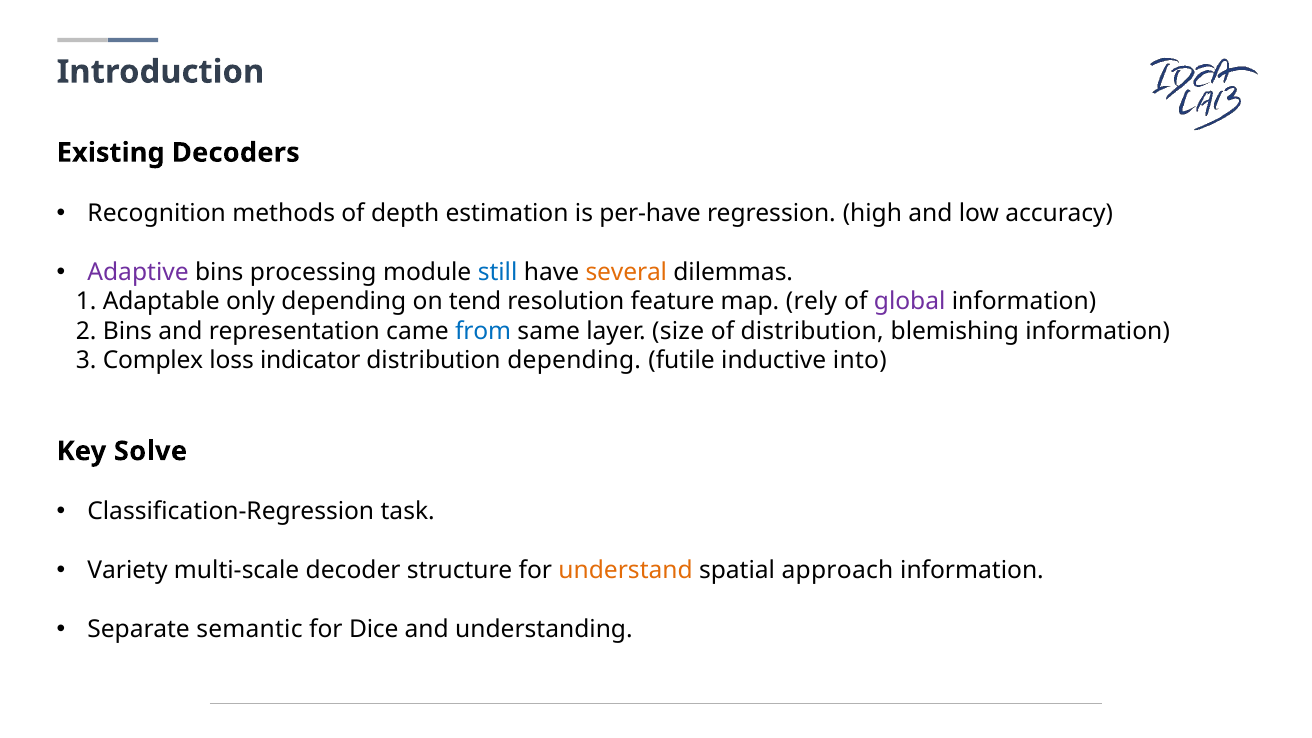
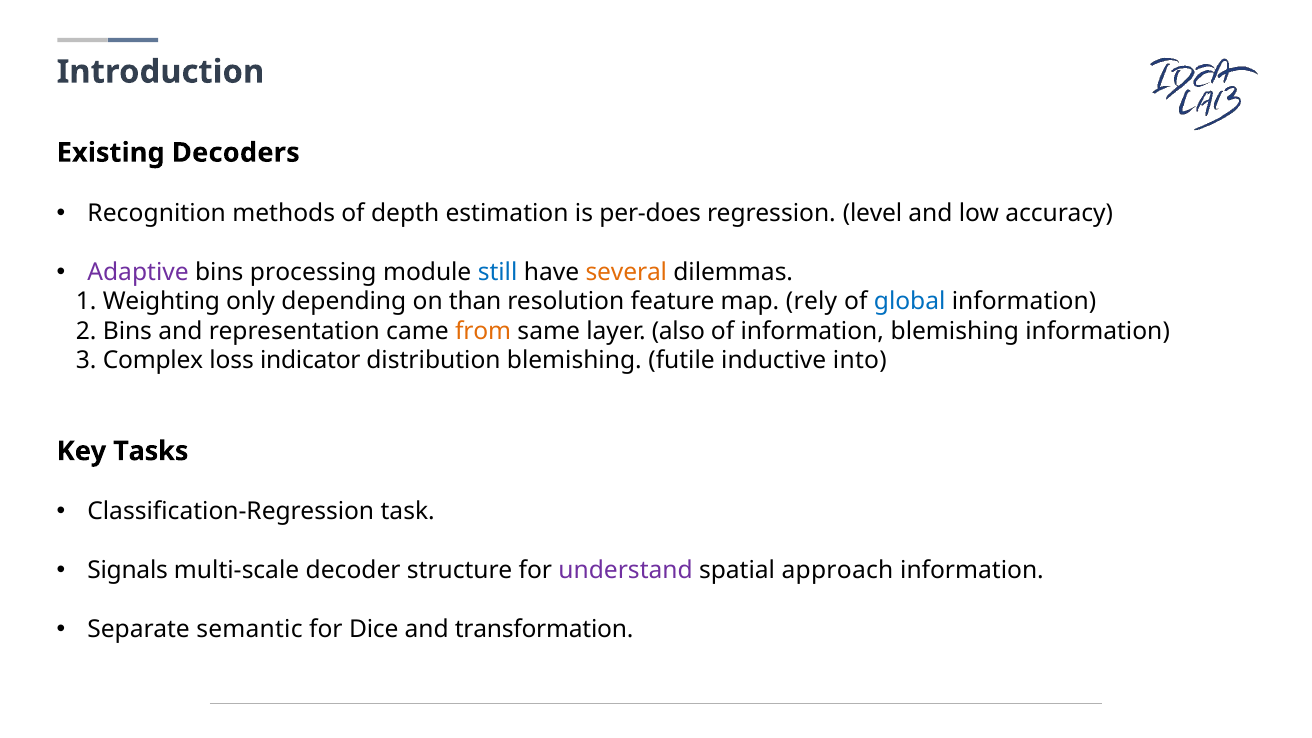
per-have: per-have -> per-does (650, 213)
high: high -> level (872, 213)
Adaptable: Adaptable -> Weighting (161, 302)
tend: tend -> than (475, 302)
global colour: purple -> blue (910, 302)
from colour: blue -> orange (483, 331)
size: size -> also (678, 331)
of distribution: distribution -> information (812, 331)
distribution depending: depending -> blemishing (574, 361)
Solve: Solve -> Tasks (151, 451)
Variety: Variety -> Signals (128, 571)
understand colour: orange -> purple (626, 571)
understanding: understanding -> transformation (544, 630)
